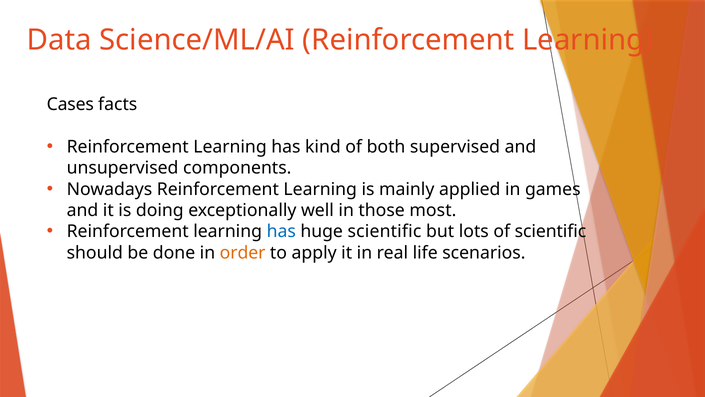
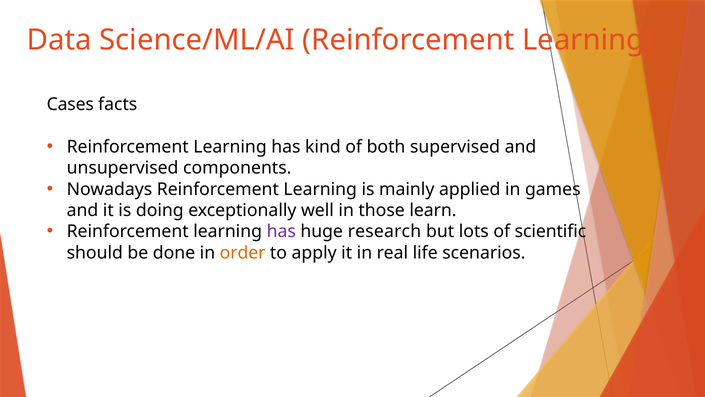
most: most -> learn (433, 210)
has colour: blue -> purple (281, 231)
huge scientific: scientific -> research (384, 231)
